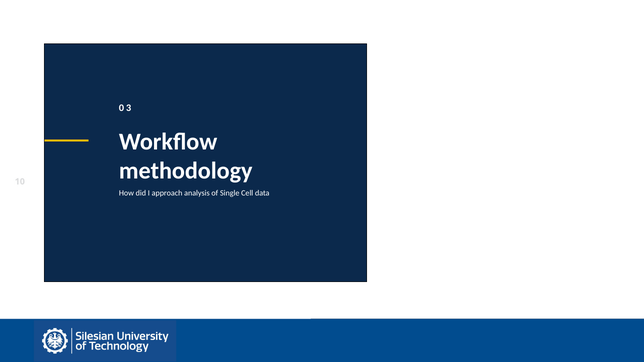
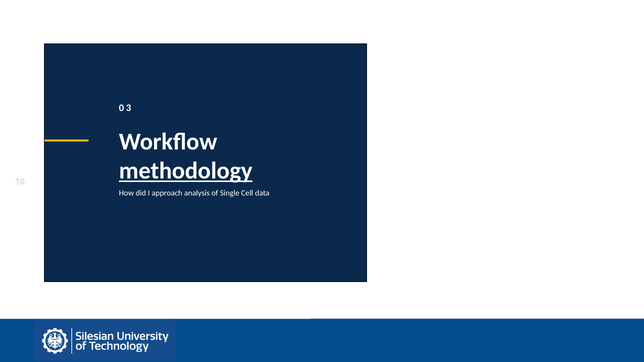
methodology underline: none -> present (186, 171)
